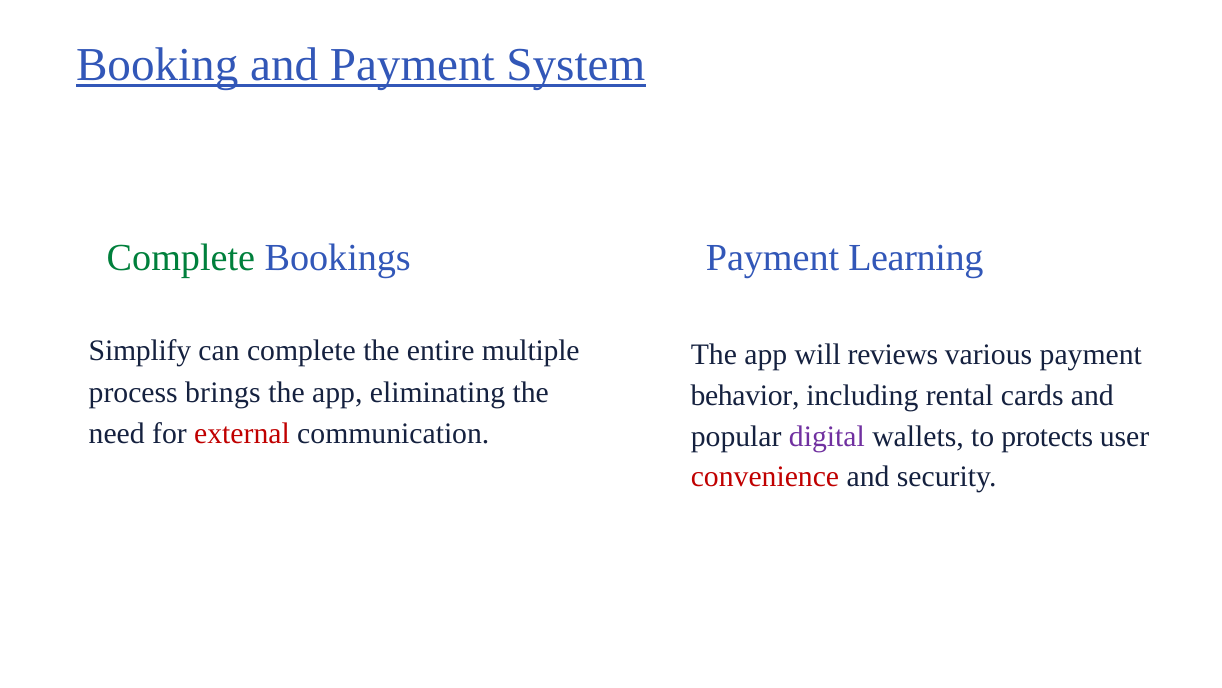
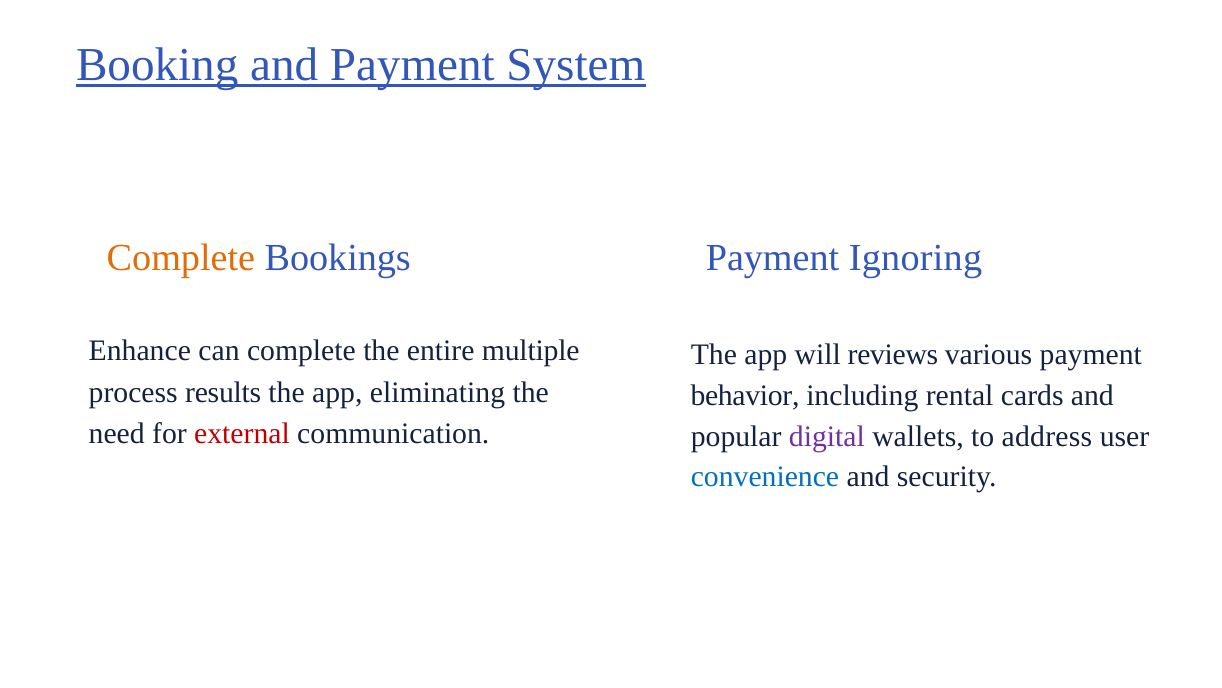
Complete colour: green -> orange (181, 258)
Learning: Learning -> Ignoring (916, 258)
Simplify: Simplify -> Enhance (140, 351)
brings: brings -> results (223, 392)
protects: protects -> address (1047, 436)
convenience colour: red -> blue (765, 477)
